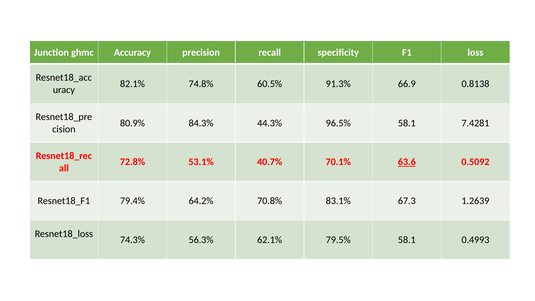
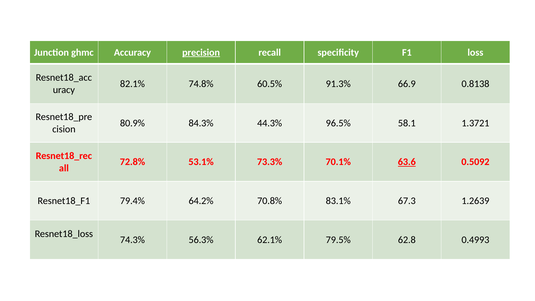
precision underline: none -> present (201, 52)
7.4281: 7.4281 -> 1.3721 (475, 123)
40.7%: 40.7% -> 73.3% (270, 162)
79.5% 58.1: 58.1 -> 62.8 (407, 240)
